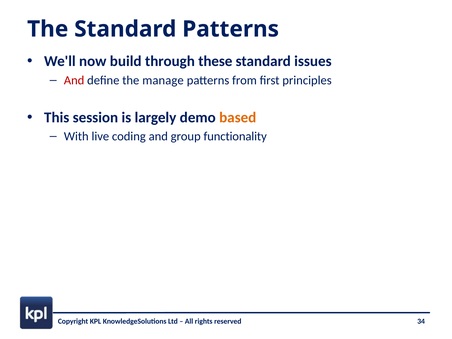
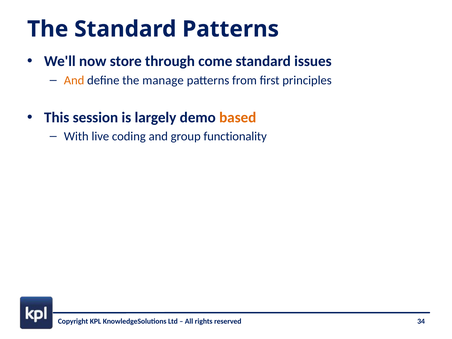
build: build -> store (126, 61)
these: these -> come (215, 61)
And colour: red -> orange (74, 80)
